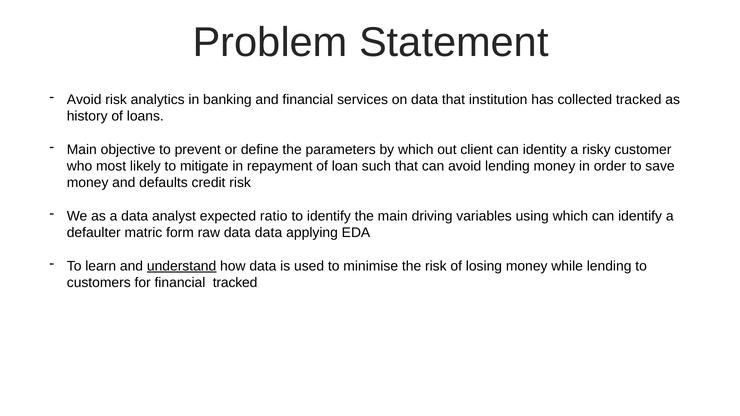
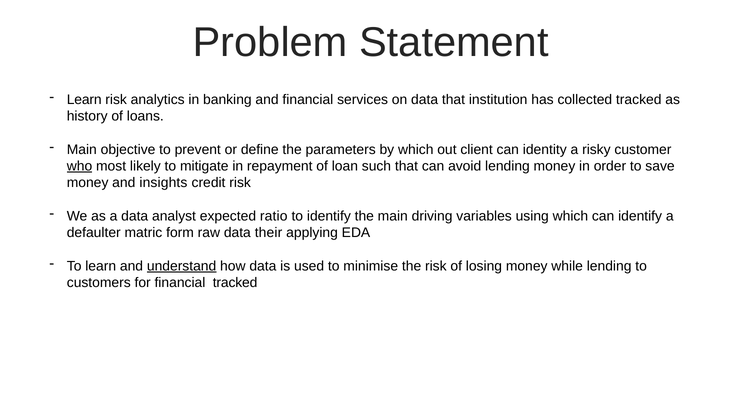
Avoid: Avoid -> Learn (84, 100)
who underline: none -> present (80, 166)
defaults: defaults -> insights (163, 183)
data data: data -> their (269, 233)
